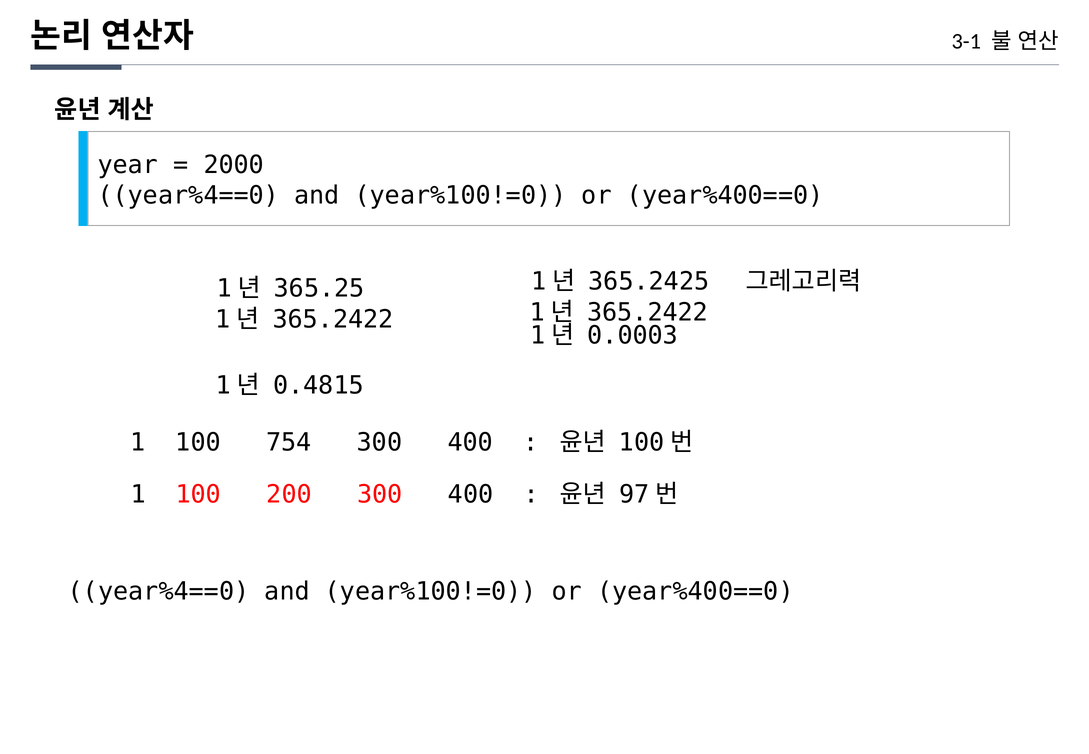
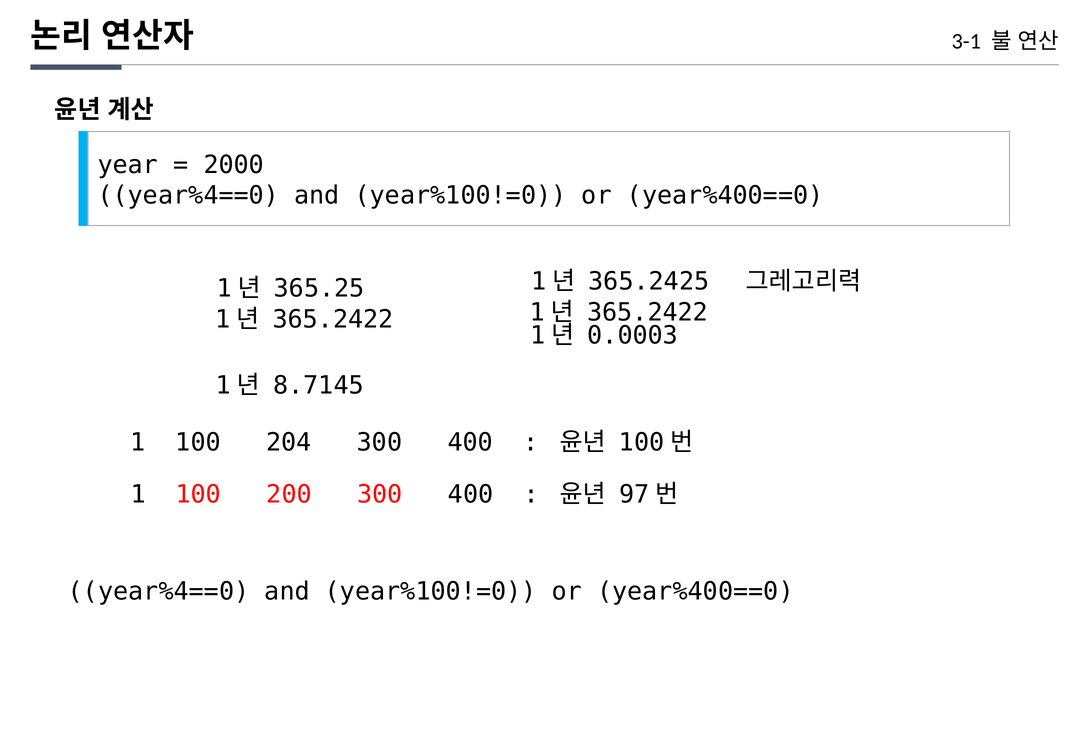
0.4815: 0.4815 -> 8.7145 (318, 385)
754: 754 -> 204 (289, 442)
